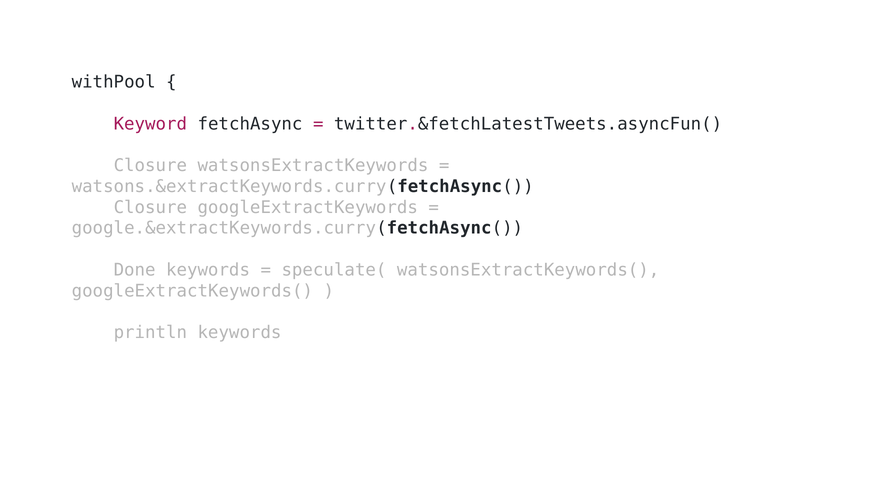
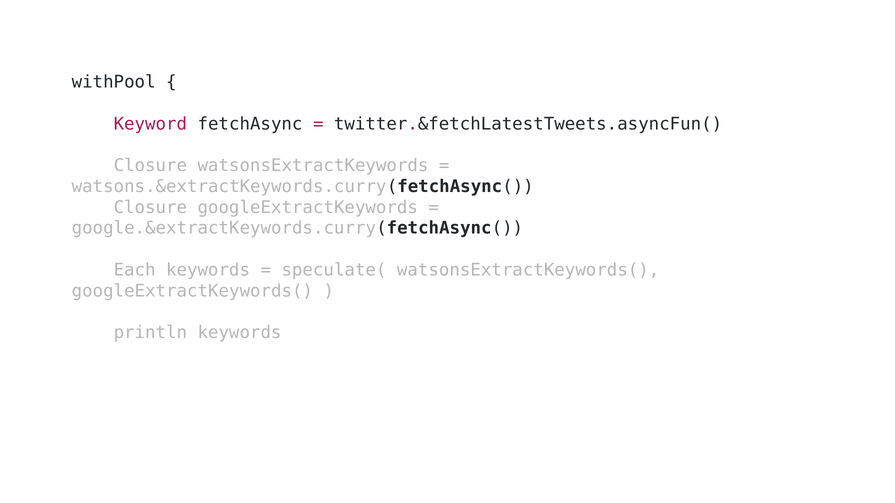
Done: Done -> Each (135, 270)
